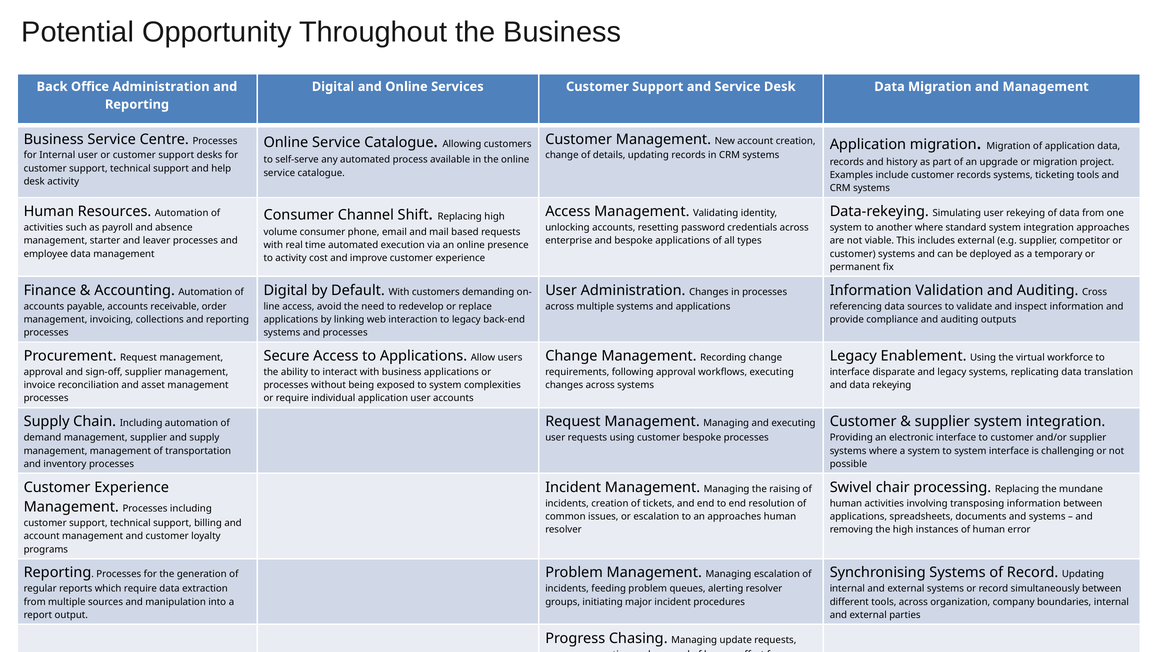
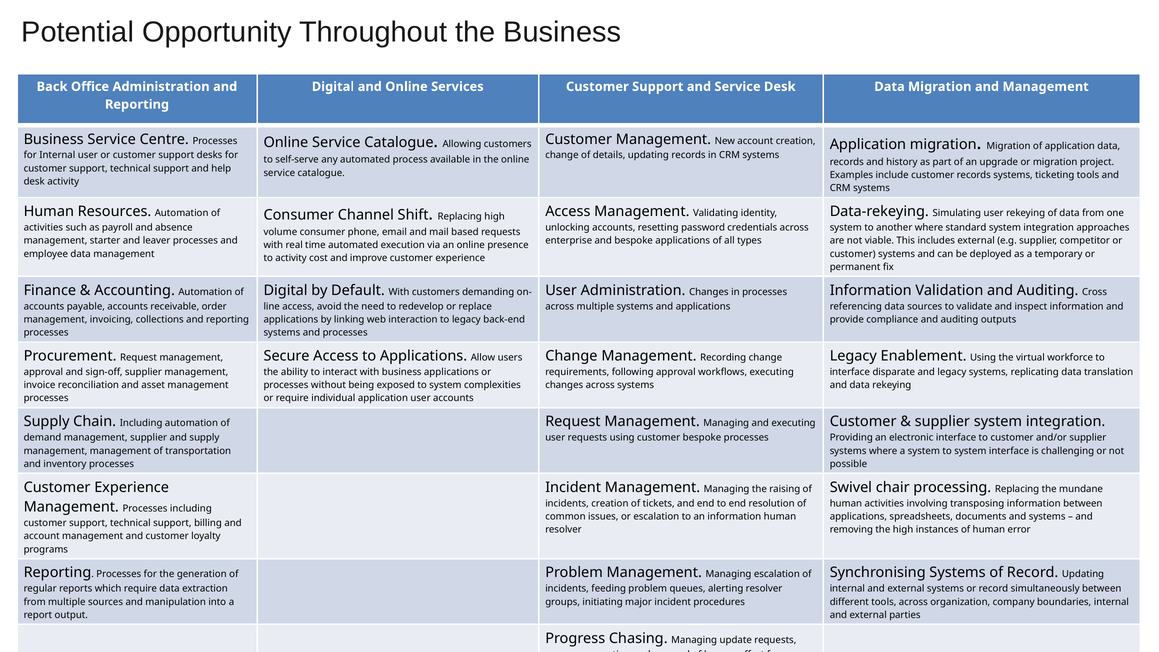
an approaches: approaches -> information (734, 516)
